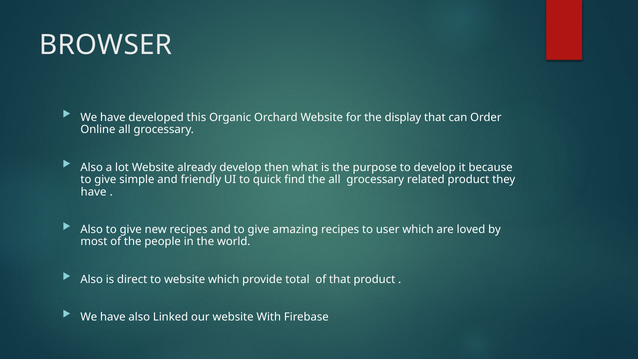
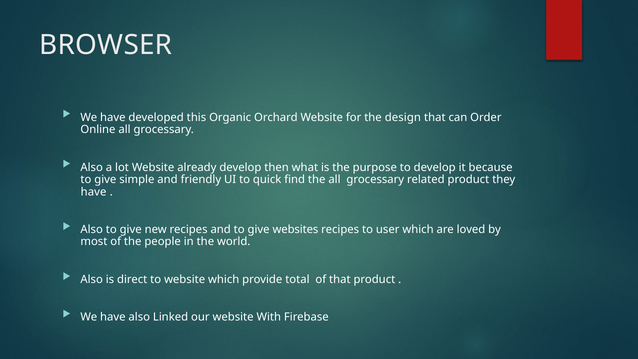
display: display -> design (403, 117)
amazing: amazing -> websites (295, 229)
